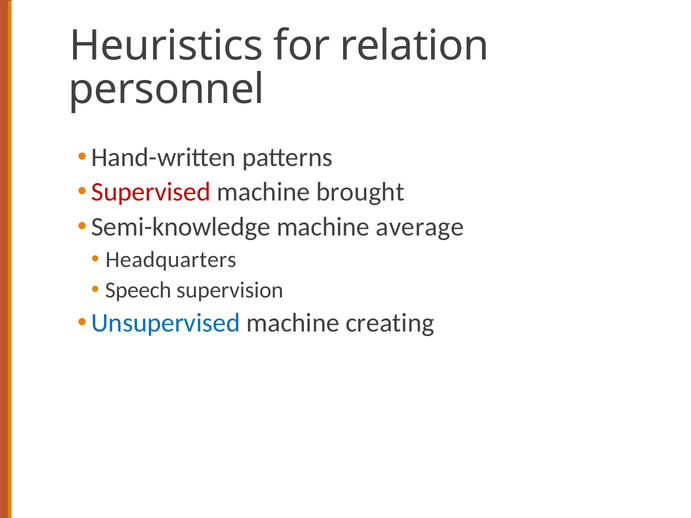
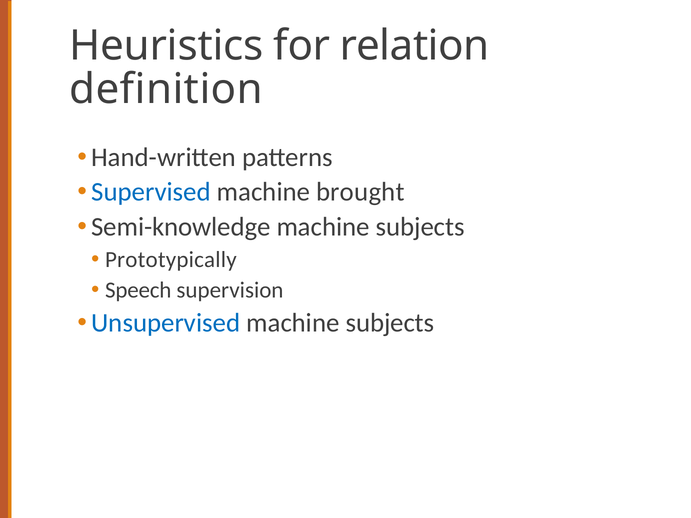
personnel: personnel -> definition (166, 89)
Supervised colour: red -> blue (151, 192)
average: average -> subjects (420, 227)
Headquarters: Headquarters -> Prototypically (171, 260)
creating: creating -> subjects (390, 323)
